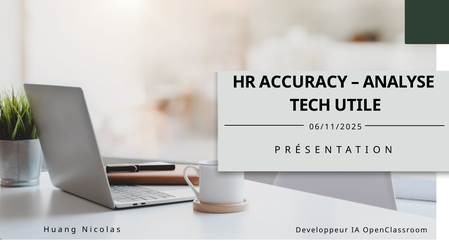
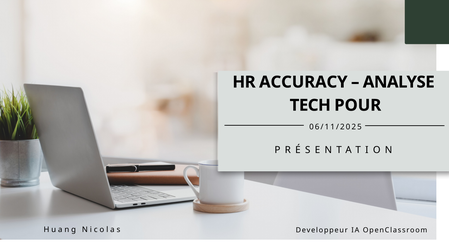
UTILE: UTILE -> POUR (358, 106)
